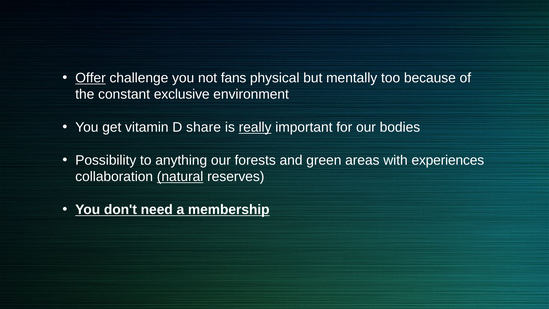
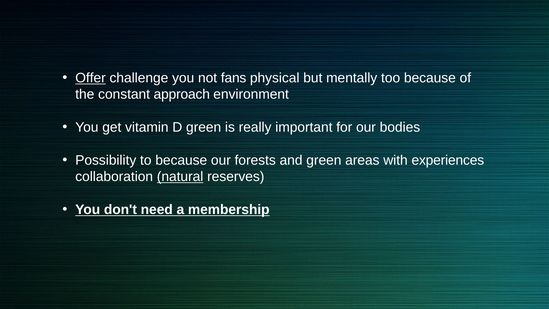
exclusive: exclusive -> approach (182, 94)
D share: share -> green (204, 127)
really underline: present -> none (255, 127)
to anything: anything -> because (181, 160)
